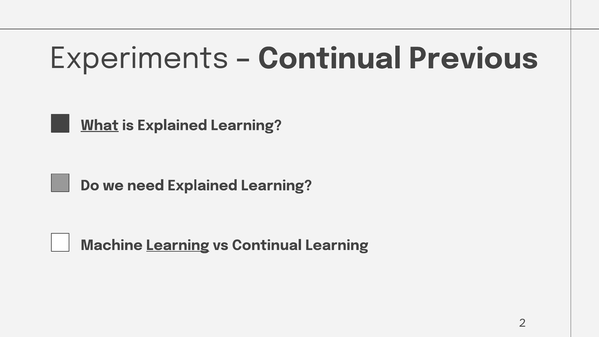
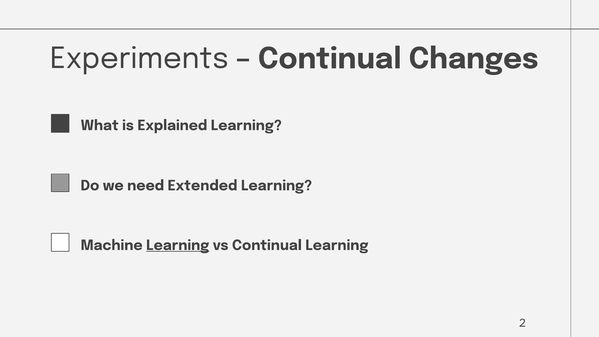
Previous: Previous -> Changes (474, 59)
What underline: present -> none (100, 125)
need Explained: Explained -> Extended (203, 186)
